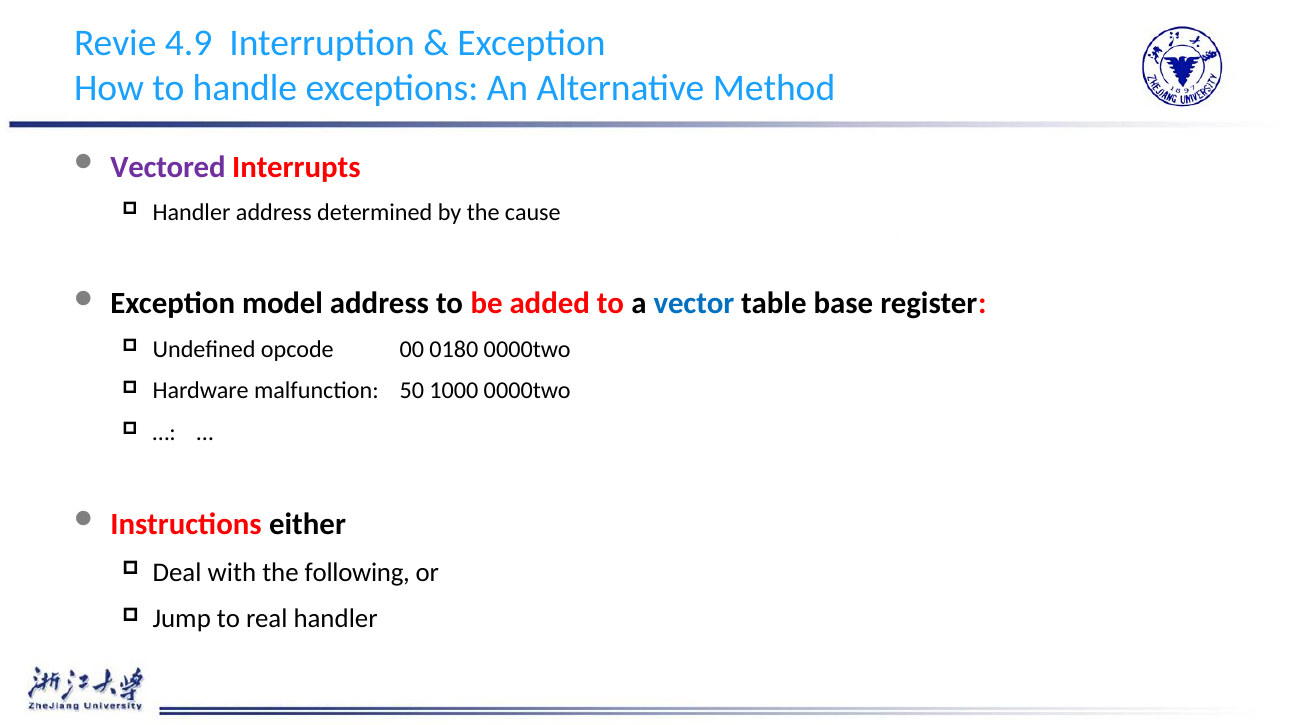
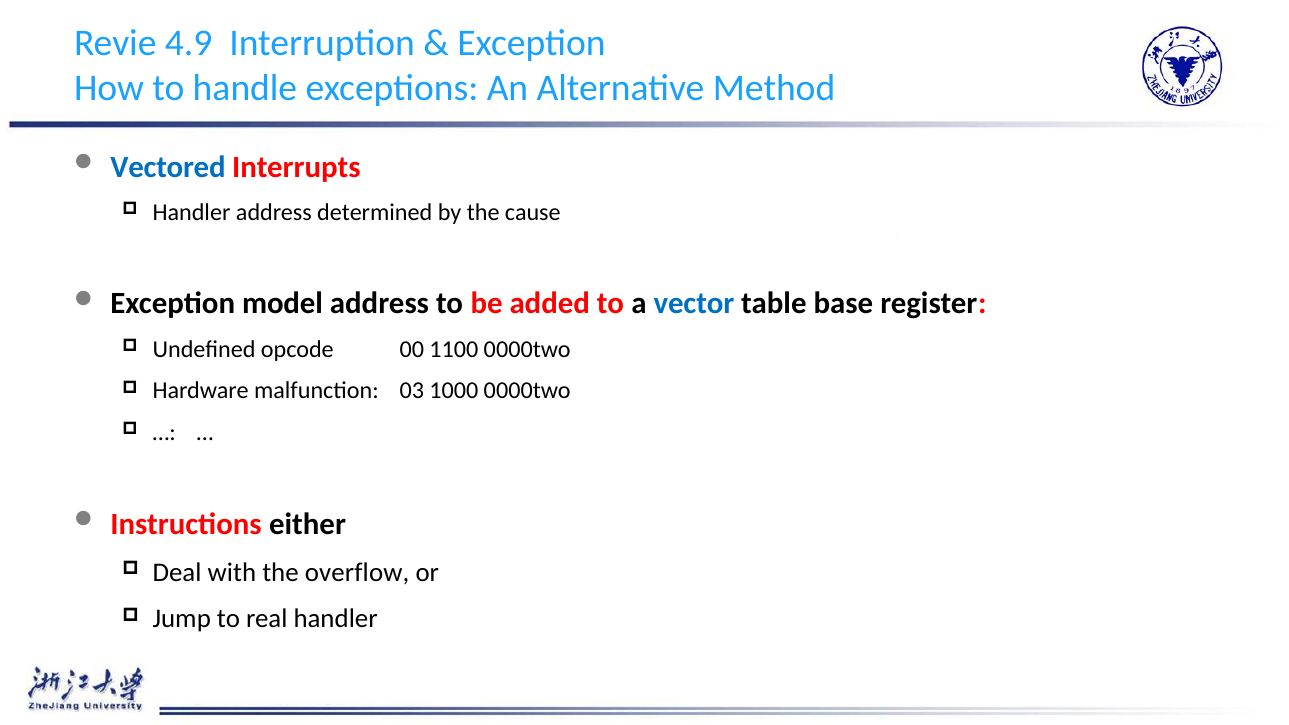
Vectored colour: purple -> blue (168, 167)
0180: 0180 -> 1100 (454, 349)
50: 50 -> 03 (412, 391)
following: following -> overflow (357, 572)
